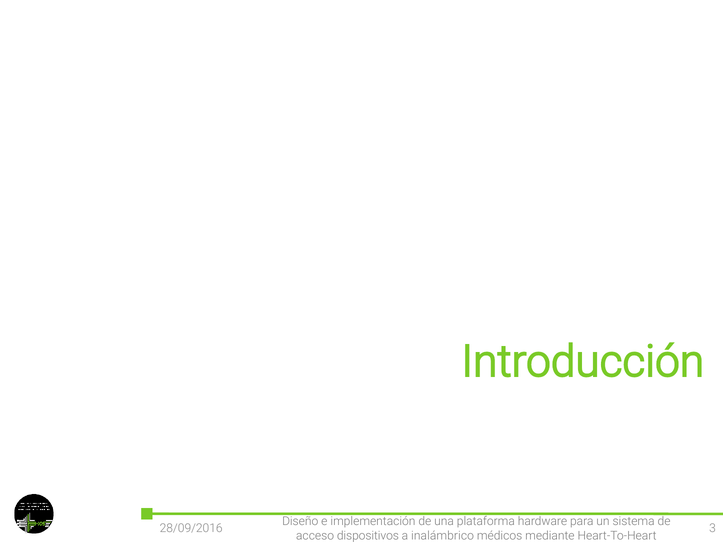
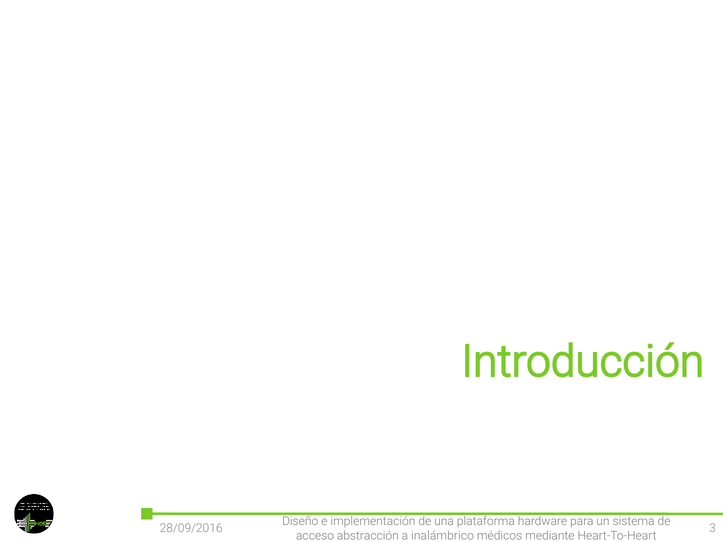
dispositivos: dispositivos -> abstracción (368, 536)
